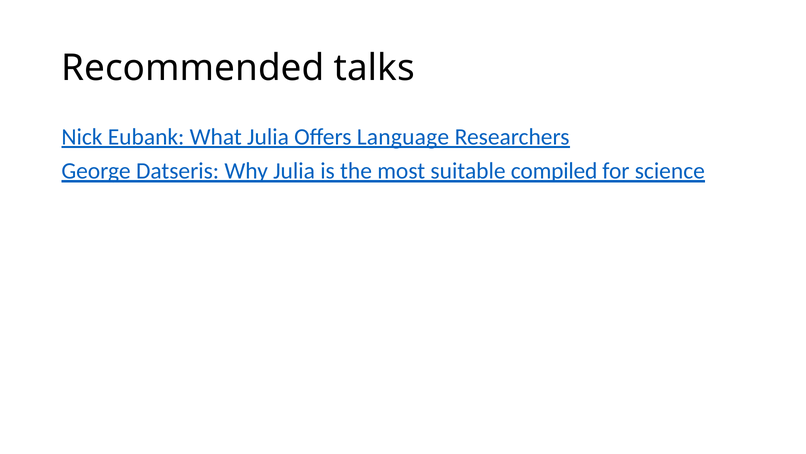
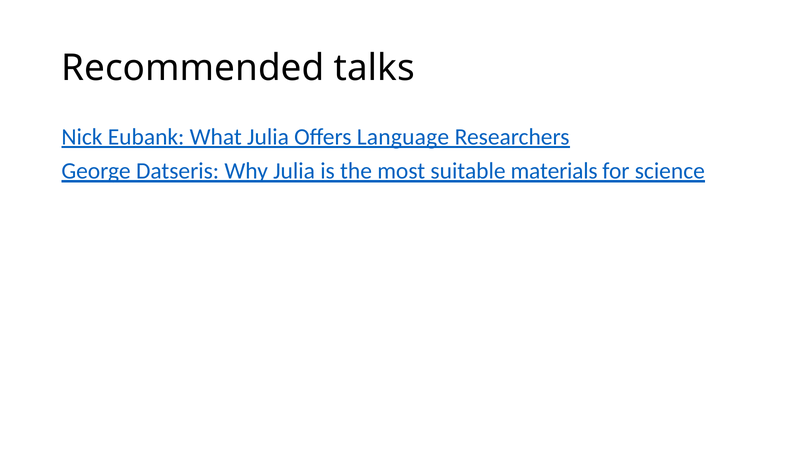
compiled: compiled -> materials (554, 171)
